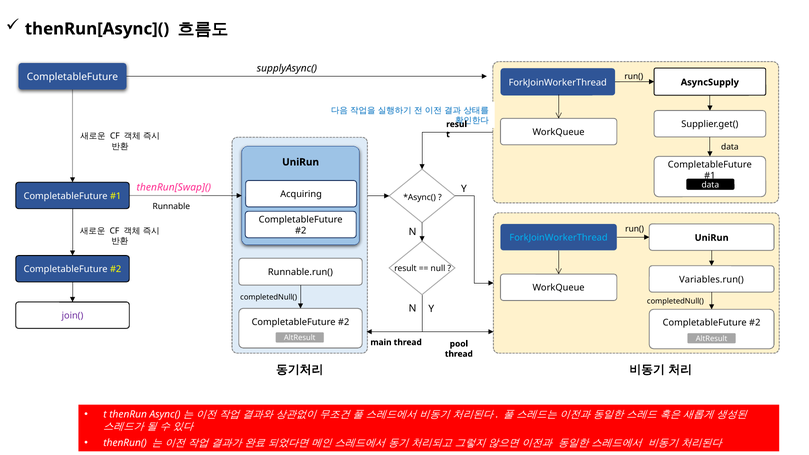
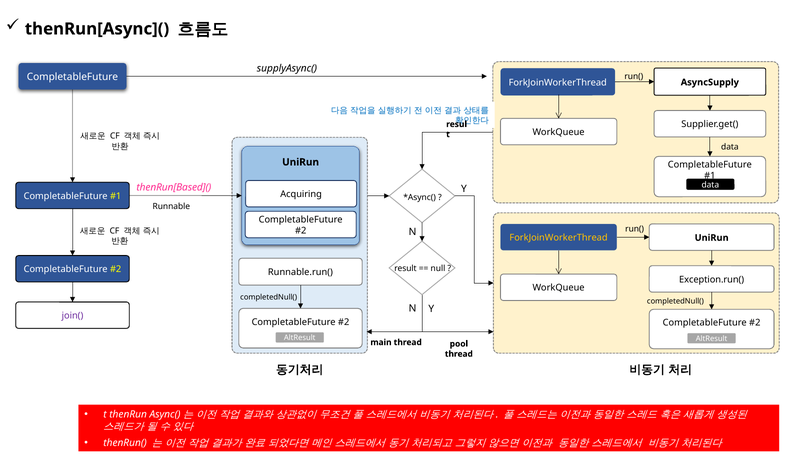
thenRun[Swap](: thenRun[Swap]( -> thenRun[Based]( (174, 188)
ForkJoinWorkerThread colour: light blue -> yellow (559, 238)
Variables.run(: Variables.run( -> Exception.run( (712, 280)
